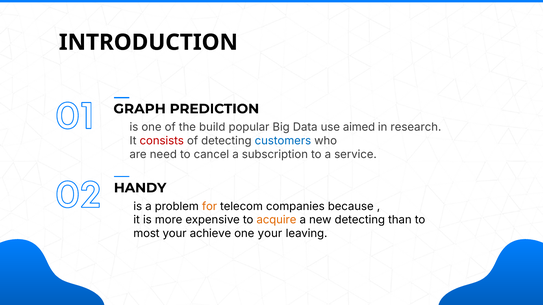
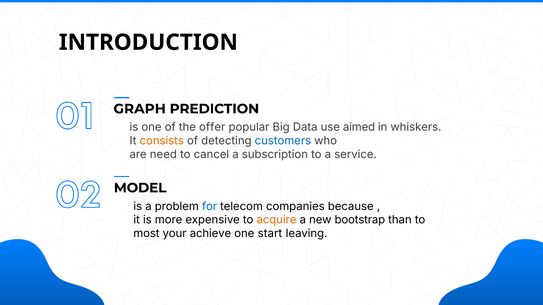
build: build -> offer (212, 127)
research: research -> whiskers (416, 127)
consists colour: red -> orange (162, 141)
HANDY: HANDY -> MODEL (140, 188)
for colour: orange -> blue (210, 207)
new detecting: detecting -> bootstrap (360, 220)
one your: your -> start (270, 234)
